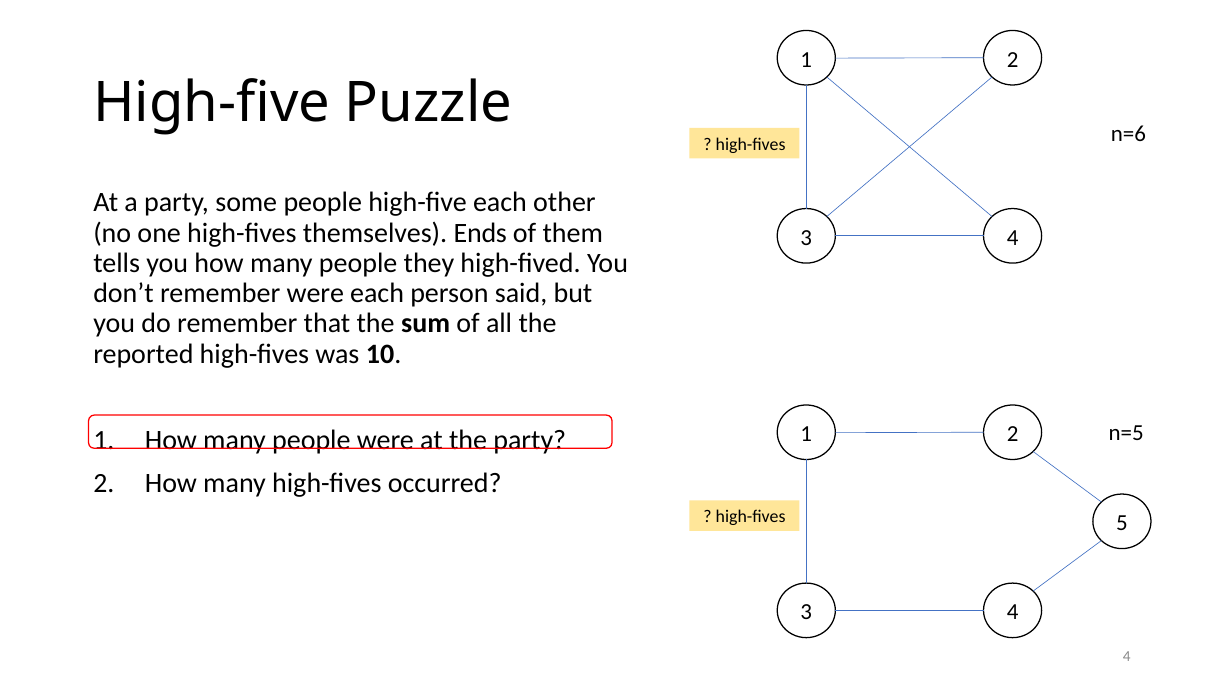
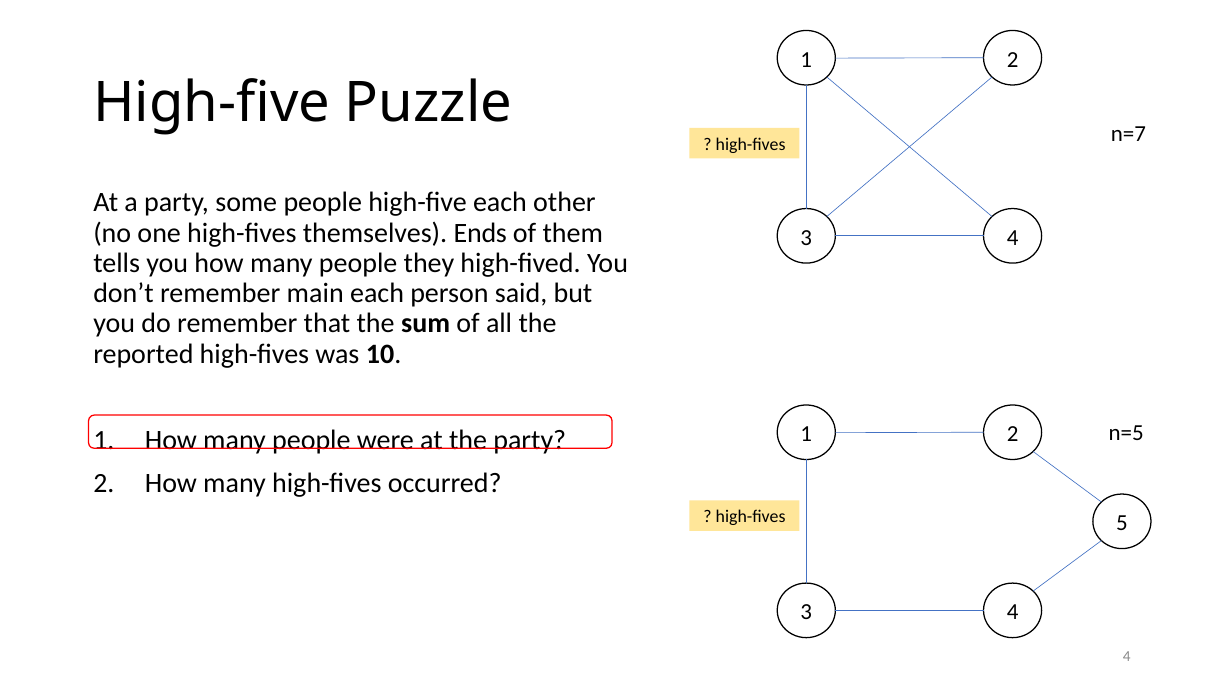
n=6: n=6 -> n=7 (1128, 134)
remember were: were -> main (315, 294)
